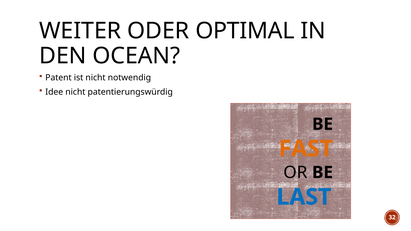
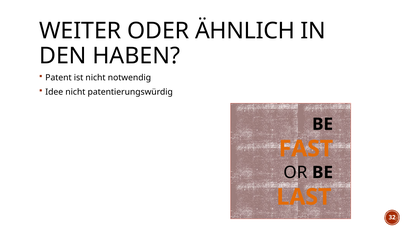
OPTIMAL: OPTIMAL -> ÄHNLICH (245, 31)
OCEAN: OCEAN -> HABEN (136, 56)
LAST colour: blue -> orange (304, 197)
